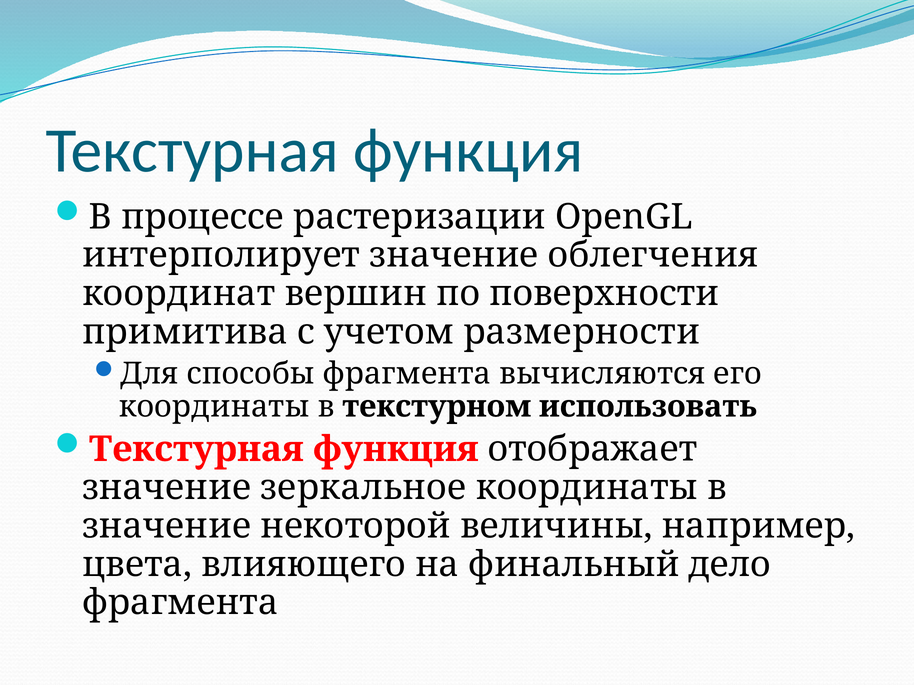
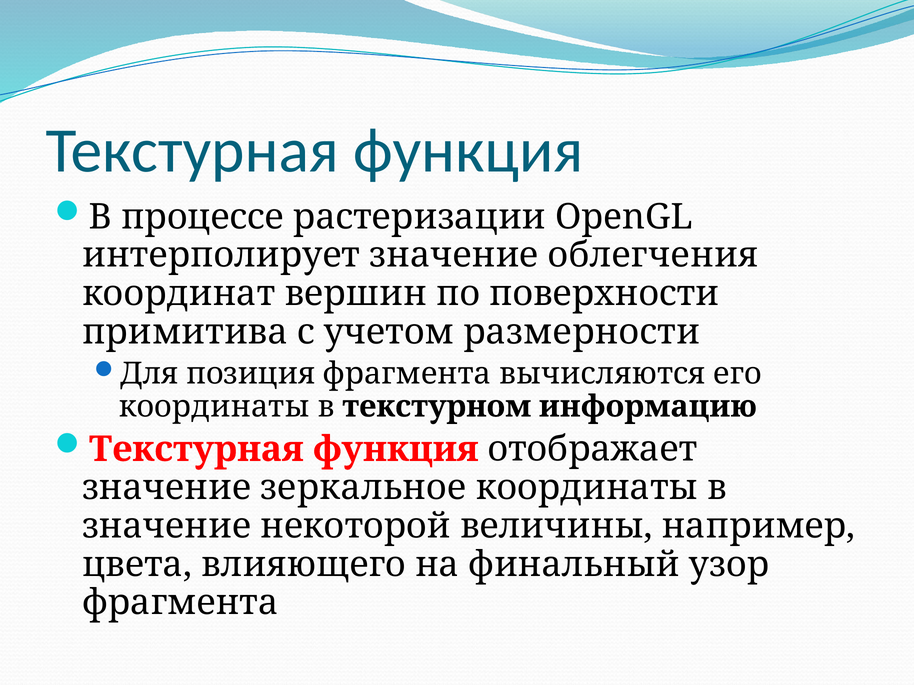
способы: способы -> позиция (251, 374)
использовать: использовать -> информацию (648, 407)
дело: дело -> узор (729, 565)
